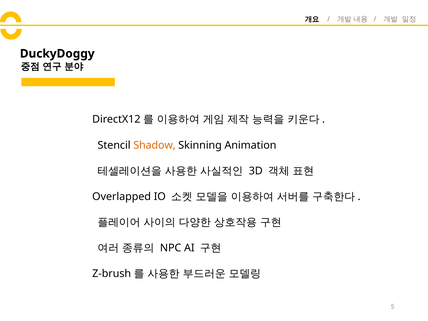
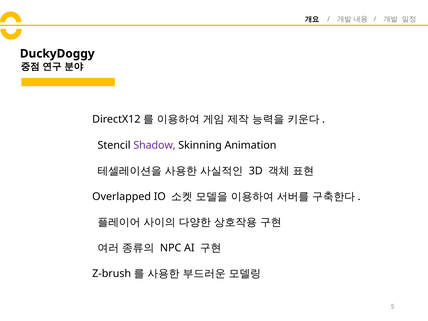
Shadow colour: orange -> purple (154, 145)
